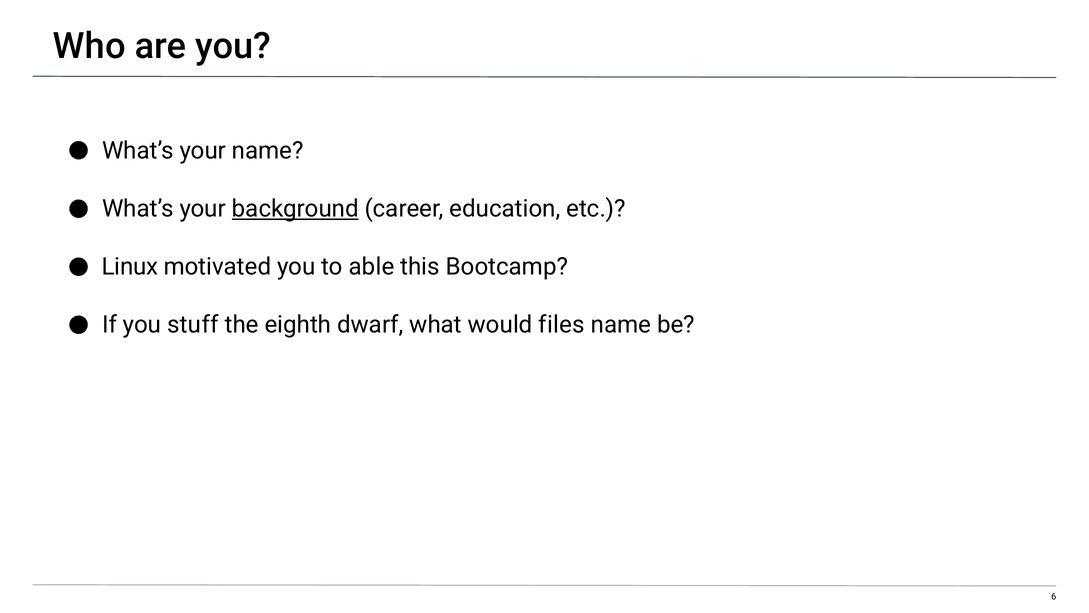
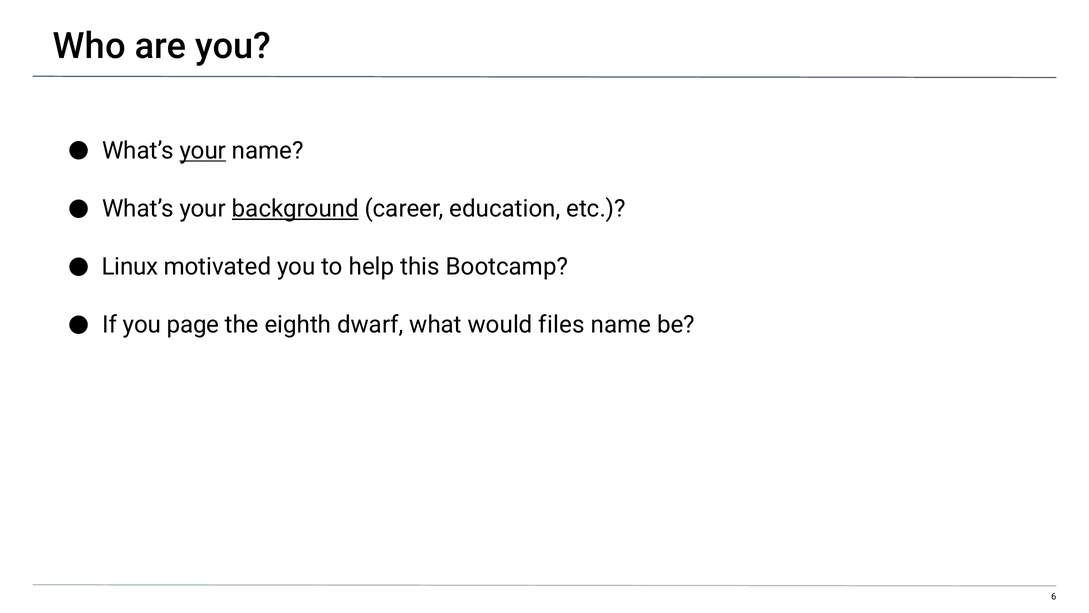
your underline: none -> present (203, 150)
able: able -> help (372, 267)
stuff: stuff -> page (193, 325)
